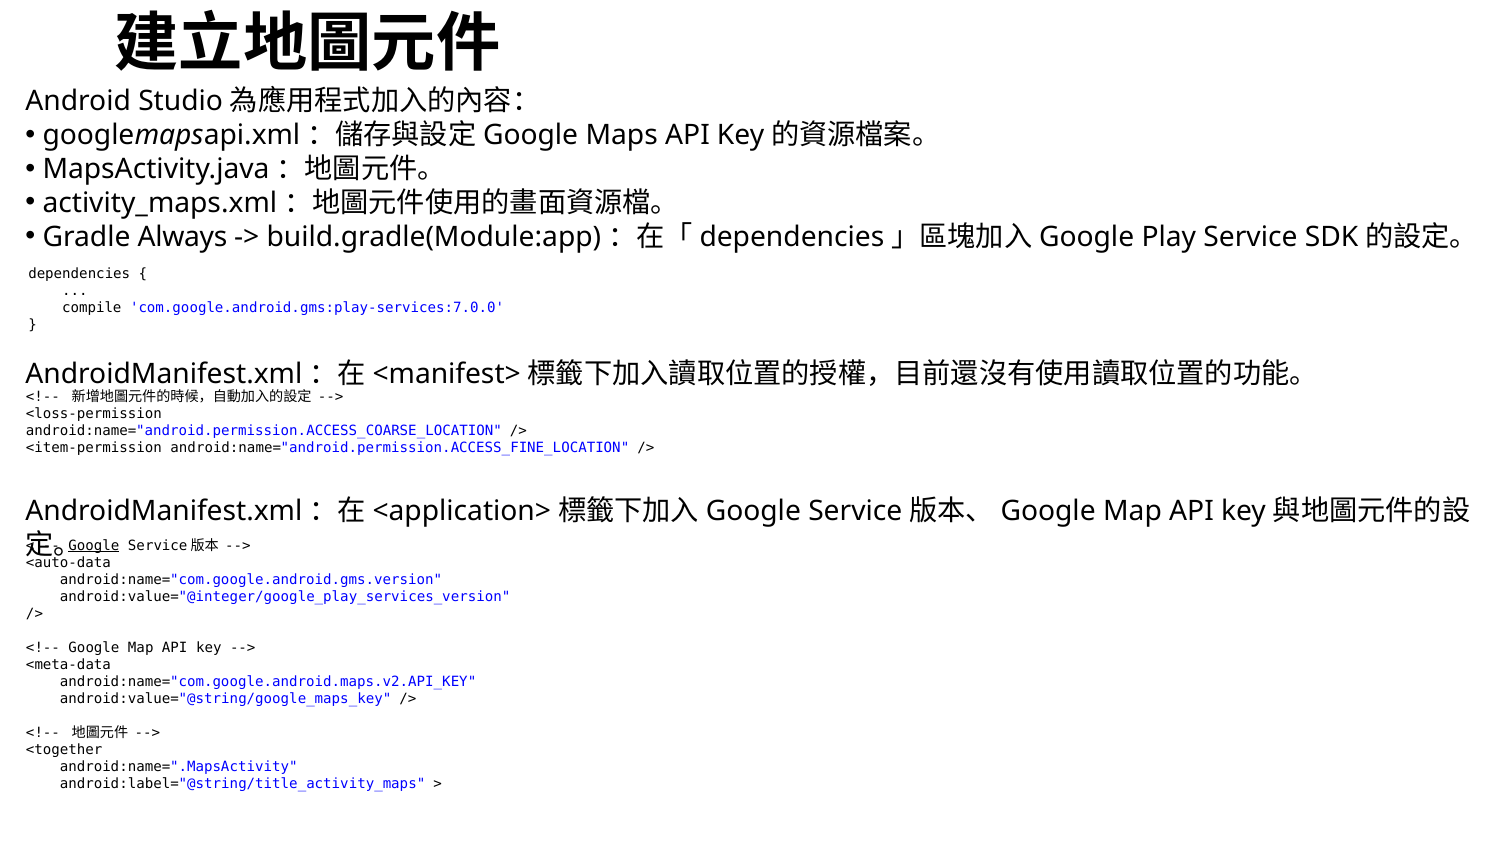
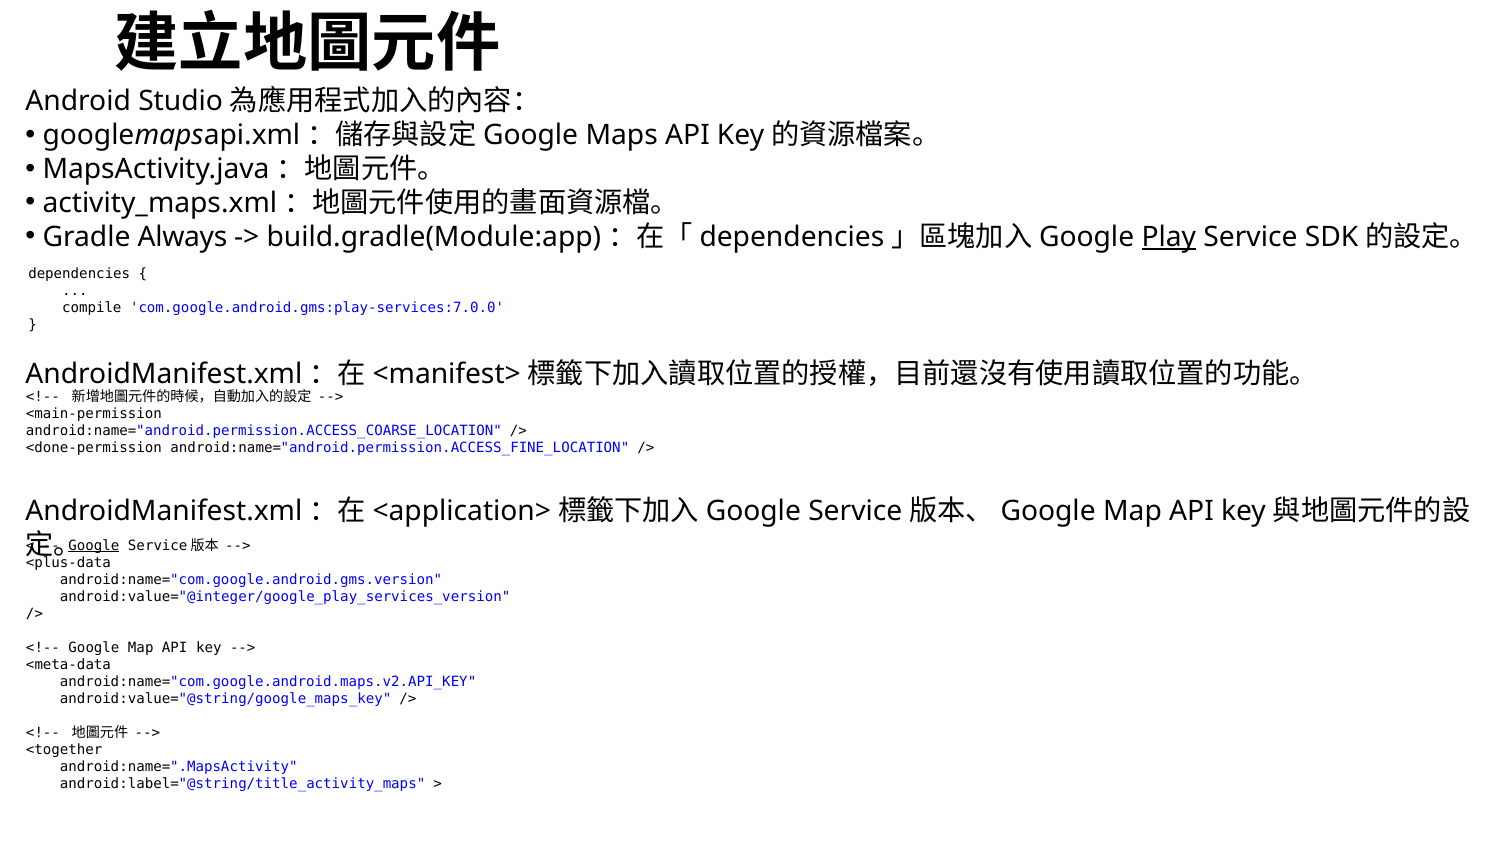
Play underline: none -> present (1169, 237)
<loss-permission: <loss-permission -> <main-permission (94, 414)
<item-permission: <item-permission -> <done-permission (94, 448)
<auto-data: <auto-data -> <plus-data (69, 563)
